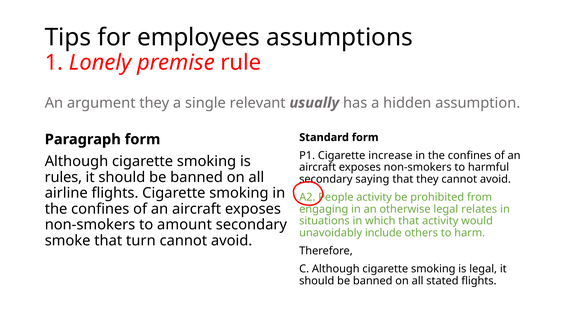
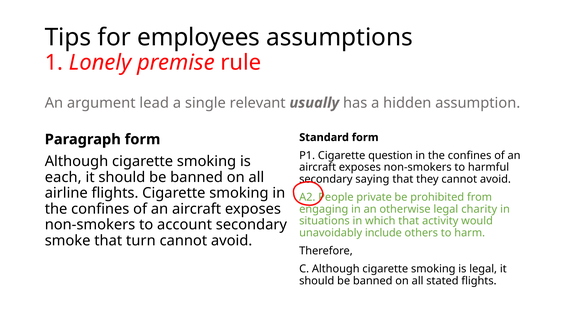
argument they: they -> lead (154, 103)
increase: increase -> question (390, 156)
rules: rules -> each (63, 177)
People activity: activity -> private (374, 197)
relates: relates -> charity (479, 209)
amount: amount -> account (185, 225)
